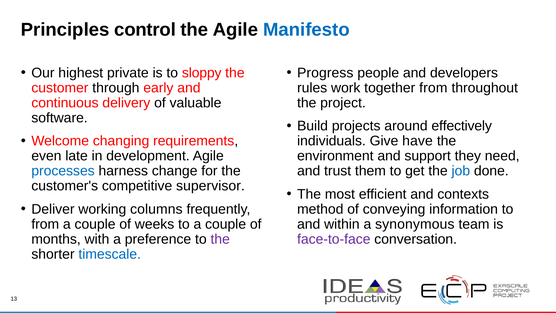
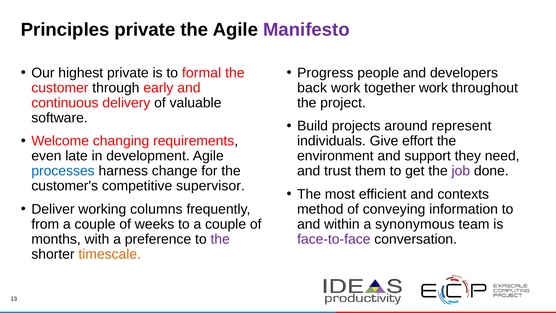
Principles control: control -> private (145, 30)
Manifesto colour: blue -> purple (306, 30)
sloppy: sloppy -> formal (202, 73)
rules: rules -> back (312, 88)
together from: from -> work (433, 88)
effectively: effectively -> represent (462, 126)
have: have -> effort (418, 141)
job colour: blue -> purple (461, 171)
timescale colour: blue -> orange (110, 254)
